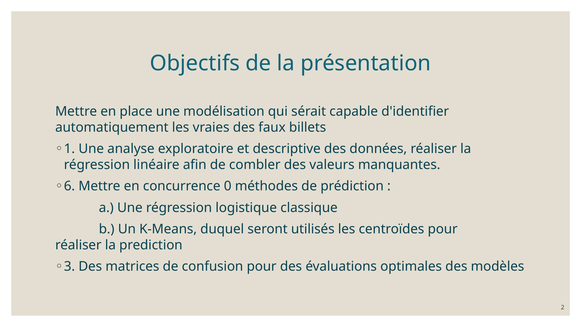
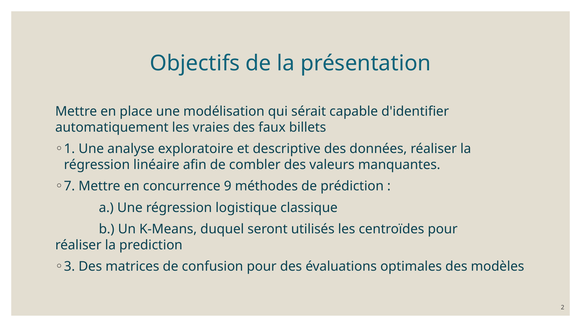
6: 6 -> 7 (69, 186)
0: 0 -> 9 (228, 186)
